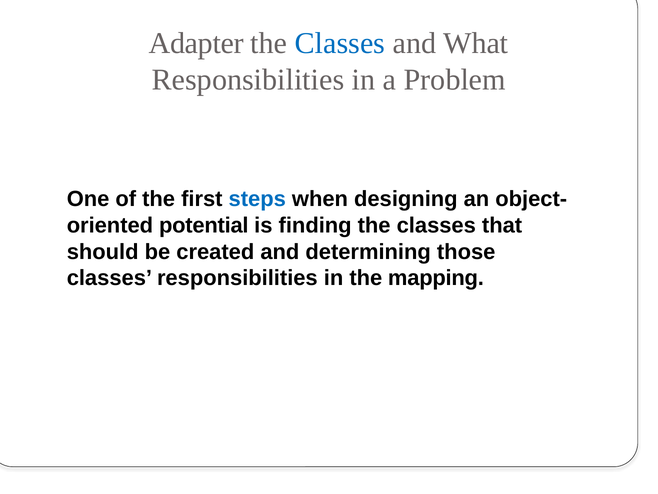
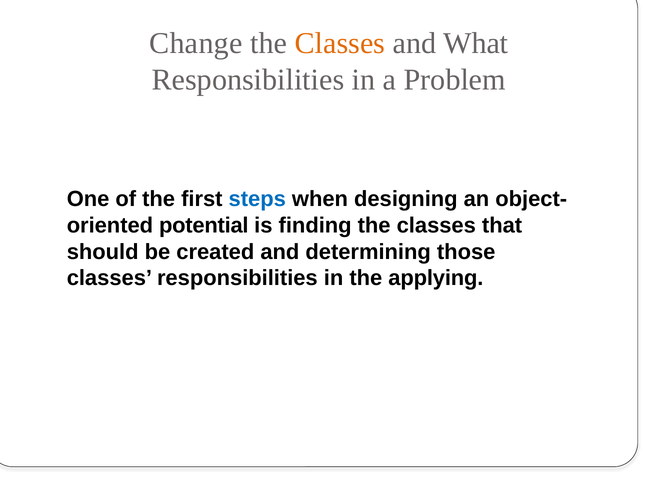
Adapter: Adapter -> Change (196, 43)
Classes colour: blue -> orange (340, 43)
mapping: mapping -> applying (436, 278)
